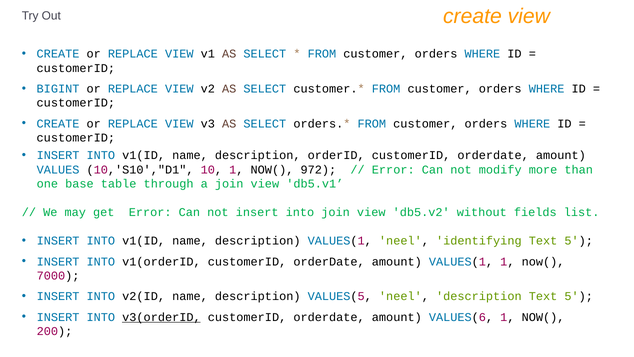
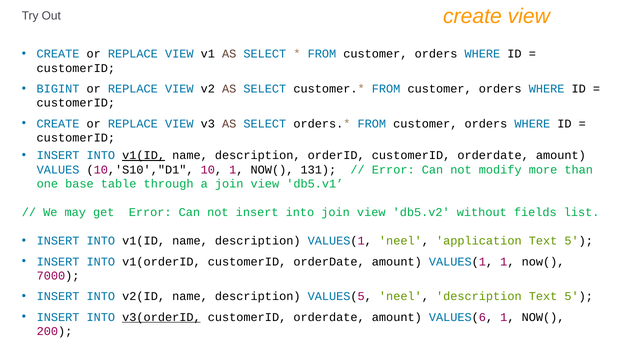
v1(ID underline: none -> present (144, 155)
972: 972 -> 131 (318, 169)
identifying: identifying -> application (479, 241)
